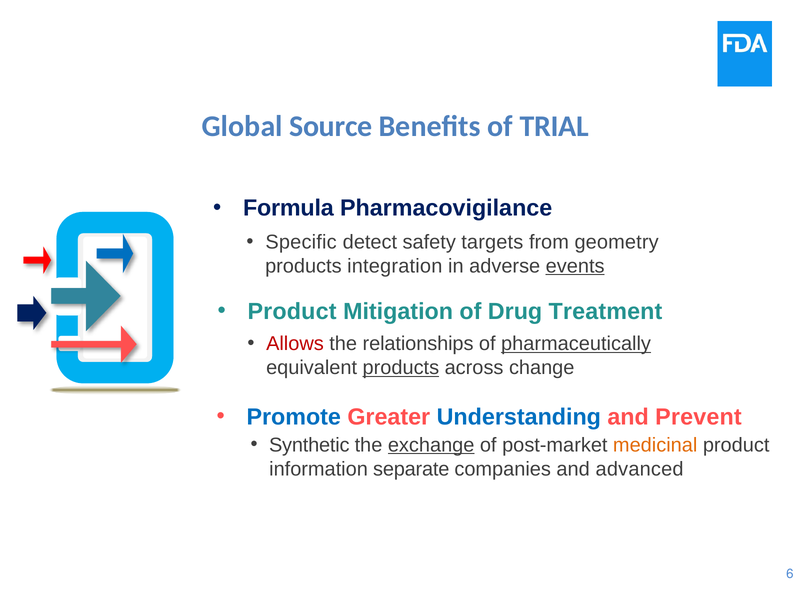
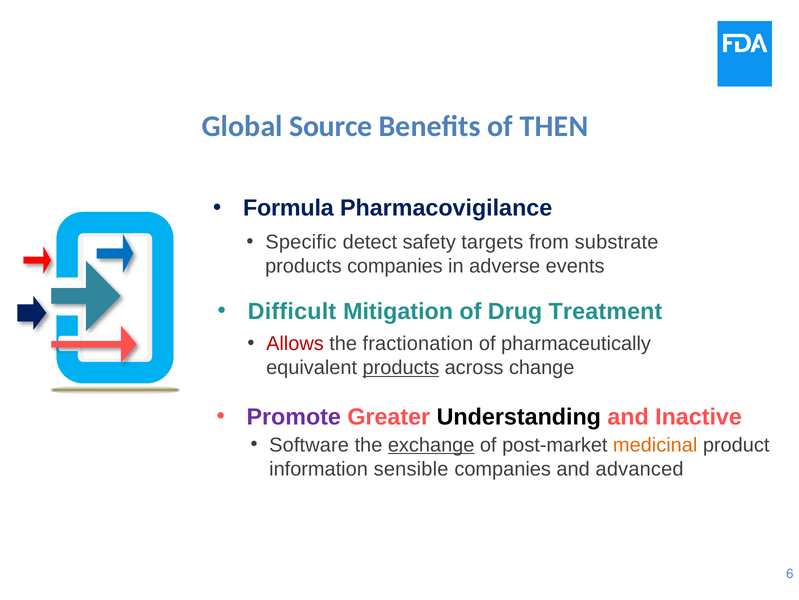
TRIAL: TRIAL -> THEN (554, 126)
geometry: geometry -> substrate (617, 242)
products integration: integration -> companies (395, 266)
events underline: present -> none (575, 266)
Product: Product -> Difficult (292, 311)
relationships: relationships -> fractionation (418, 343)
pharmaceutically underline: present -> none (576, 343)
Promote colour: blue -> purple (294, 416)
Understanding colour: blue -> black (519, 416)
Prevent: Prevent -> Inactive (699, 416)
Synthetic: Synthetic -> Software (309, 444)
separate: separate -> sensible (411, 468)
